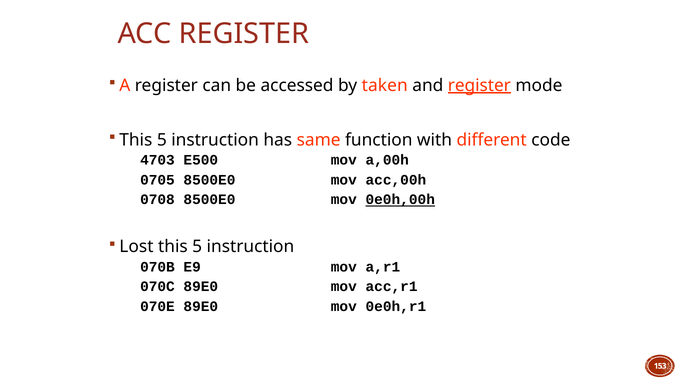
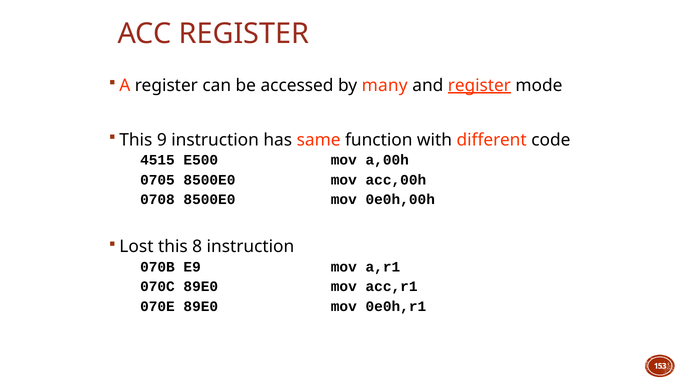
taken: taken -> many (385, 85)
5: 5 -> 9 (162, 140)
4703: 4703 -> 4515 (157, 160)
0e0h,00h underline: present -> none (400, 200)
5: 5 -> 8 (197, 247)
